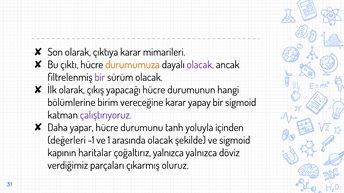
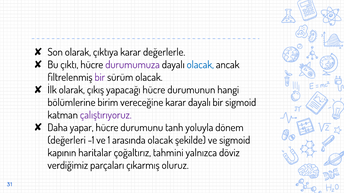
mimarileri: mimarileri -> değerlerle (164, 52)
durumumuza colour: orange -> purple (133, 65)
olacak colour: purple -> blue (200, 65)
karar yapay: yapay -> dayalı (199, 103)
içinden: içinden -> dönem (229, 128)
çoğaltırız yalnızca: yalnızca -> tahmini (168, 153)
